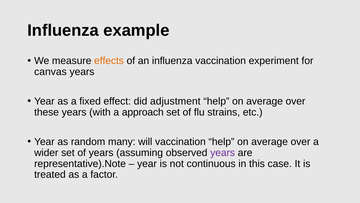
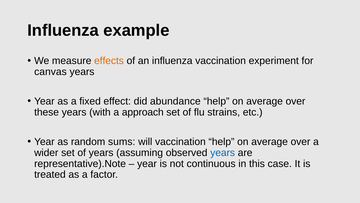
adjustment: adjustment -> abundance (175, 101)
many: many -> sums (122, 141)
years colour: purple -> blue (223, 152)
